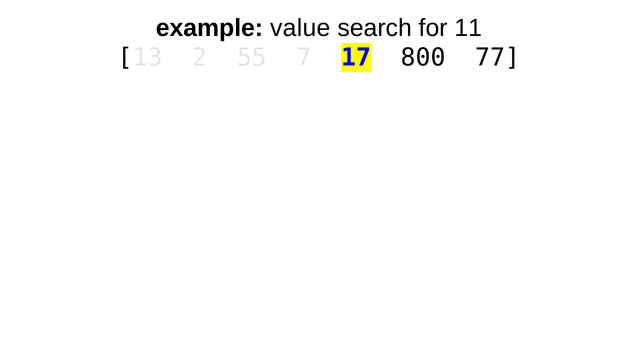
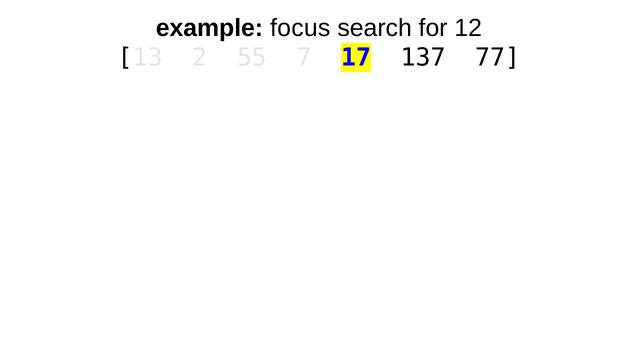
value: value -> focus (300, 28)
11: 11 -> 12 (468, 28)
800: 800 -> 137 (423, 58)
